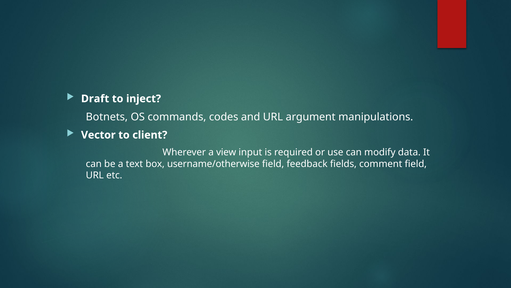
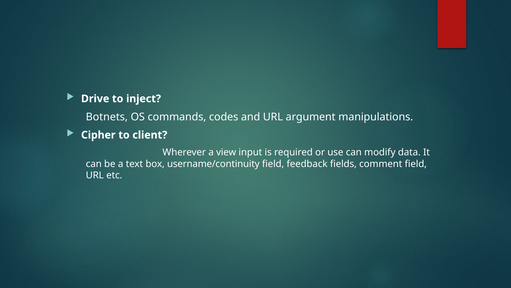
Draft: Draft -> Drive (95, 99)
Vector: Vector -> Cipher (98, 135)
username/otherwise: username/otherwise -> username/continuity (213, 164)
